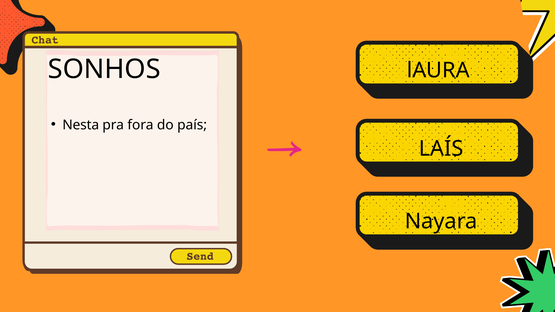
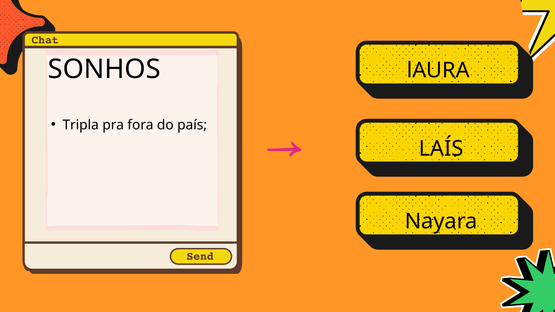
Nesta: Nesta -> Tripla (81, 125)
